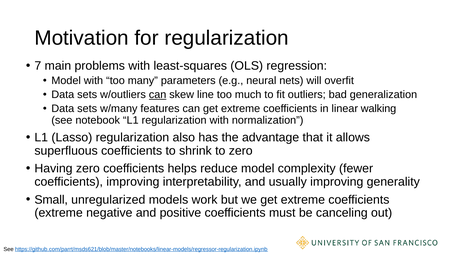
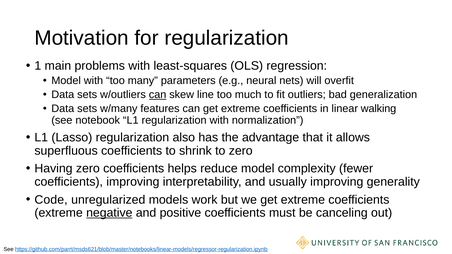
7: 7 -> 1 (38, 66)
Small: Small -> Code (51, 200)
negative underline: none -> present (109, 213)
